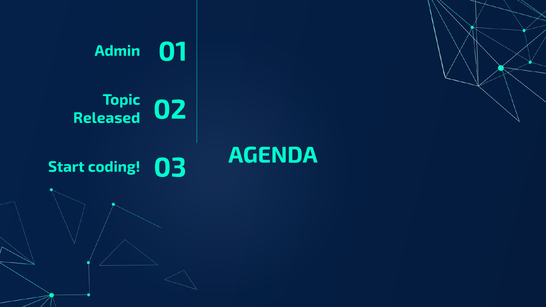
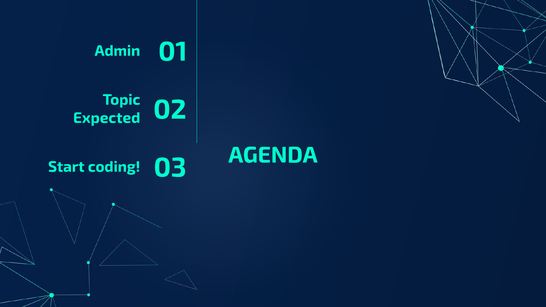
Released: Released -> Expected (107, 118)
